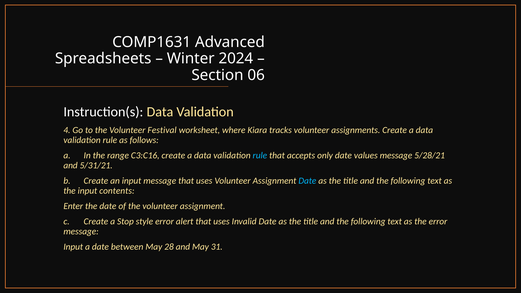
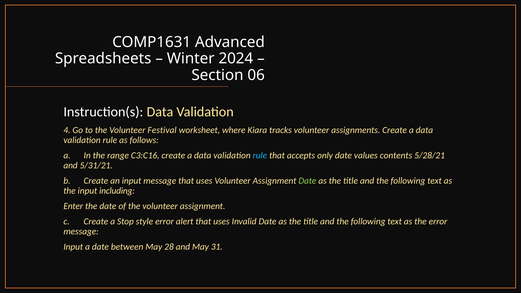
values message: message -> contents (396, 155)
Date colour: light blue -> light green (307, 181)
contents: contents -> including (117, 191)
